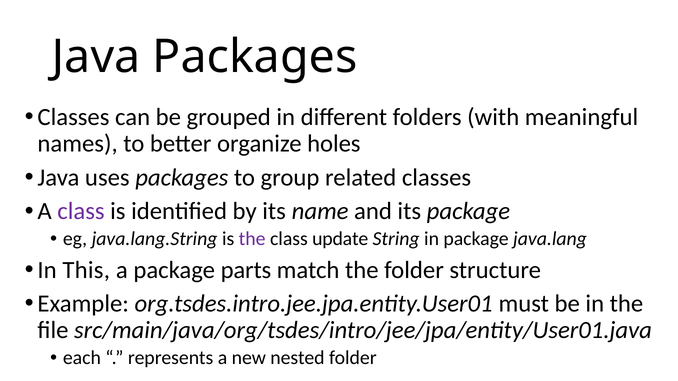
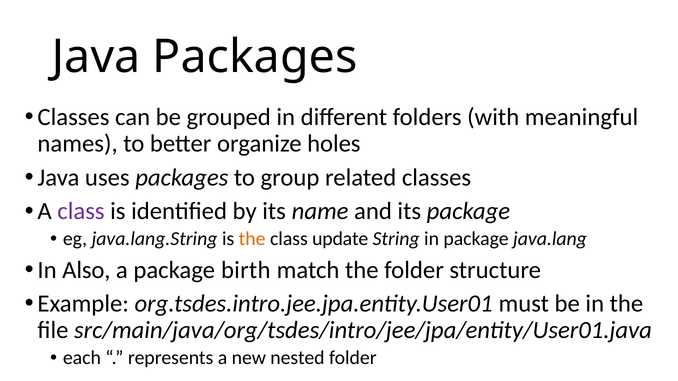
the colour: purple -> orange (252, 239)
This: This -> Also (86, 270)
parts: parts -> birth (246, 270)
